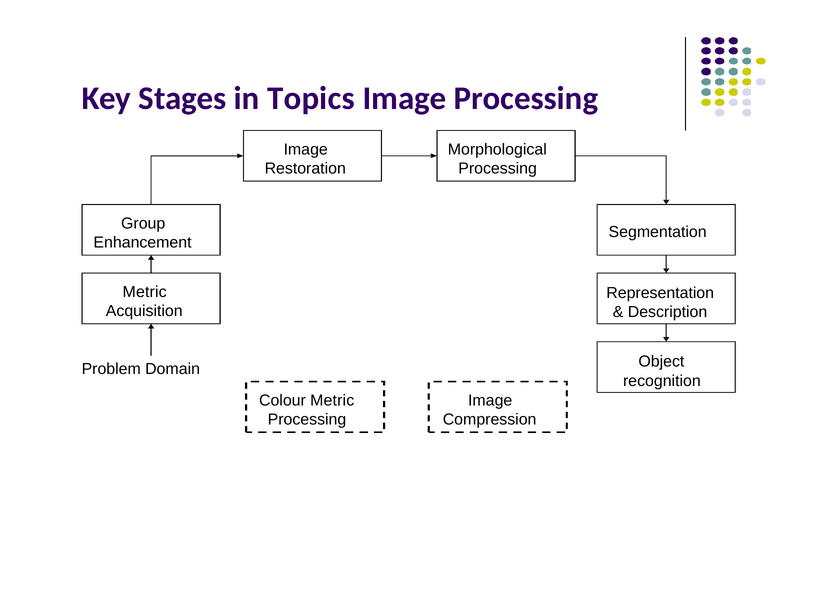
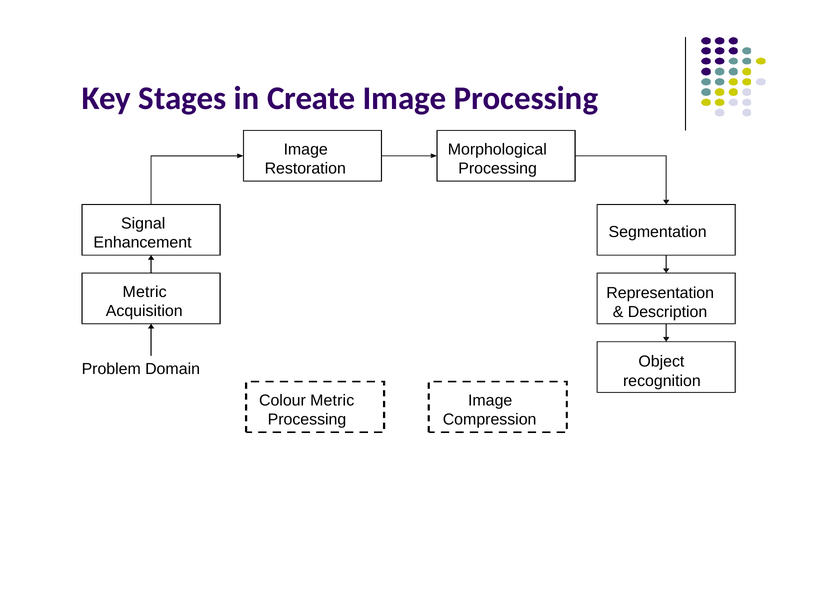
Topics: Topics -> Create (311, 99)
Group: Group -> Signal (143, 224)
